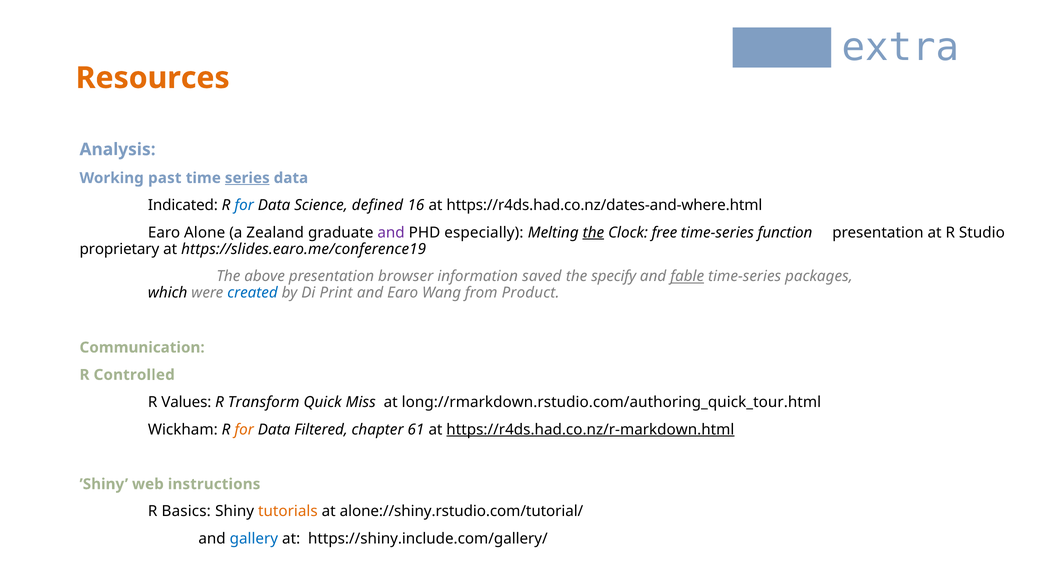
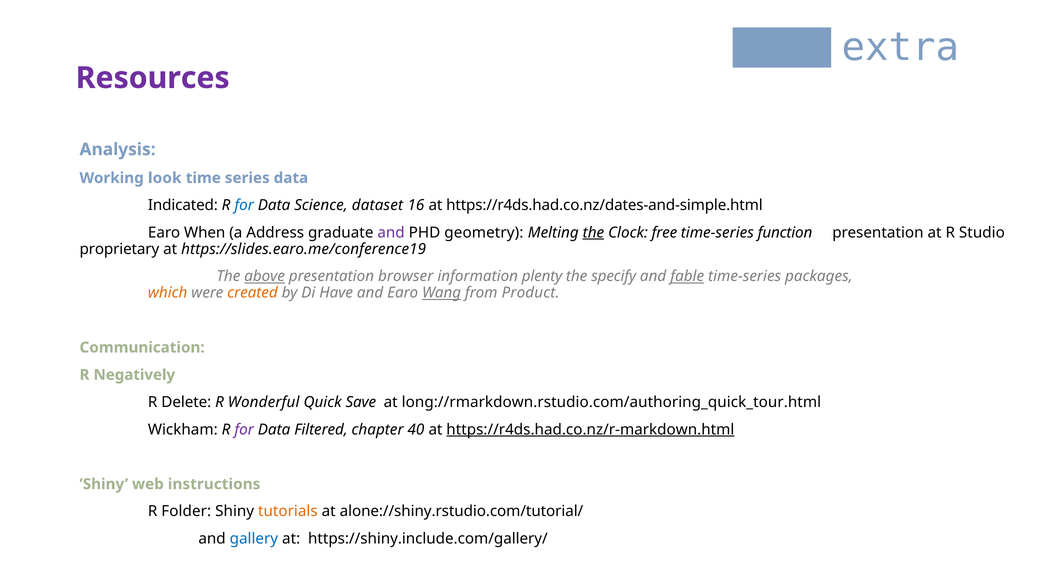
Resources colour: orange -> purple (153, 78)
past: past -> look (165, 178)
series underline: present -> none (247, 178)
defined: defined -> dataset (377, 205)
https://r4ds.had.co.nz/dates-and-where.html: https://r4ds.had.co.nz/dates-and-where.html -> https://r4ds.had.co.nz/dates-and-simple.html (604, 205)
Alone: Alone -> When (205, 233)
Zealand: Zealand -> Address (275, 233)
especially: especially -> geometry (484, 233)
above underline: none -> present (265, 276)
saved: saved -> plenty (542, 276)
which colour: black -> orange (168, 293)
created colour: blue -> orange (252, 293)
Print: Print -> Have (336, 293)
Wang underline: none -> present (442, 293)
Controlled: Controlled -> Negatively (134, 375)
Values: Values -> Delete (186, 402)
Transform: Transform -> Wonderful (264, 402)
Miss: Miss -> Save (361, 402)
for colour: orange -> purple (244, 429)
61: 61 -> 40 (416, 429)
Basics: Basics -> Folder (186, 511)
